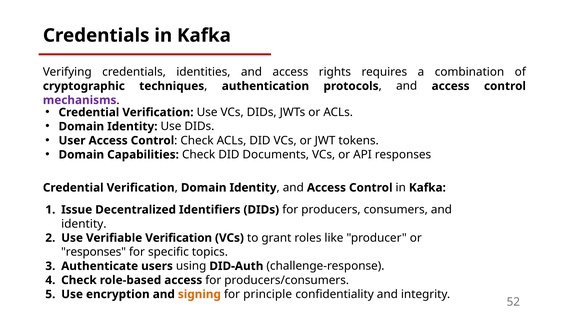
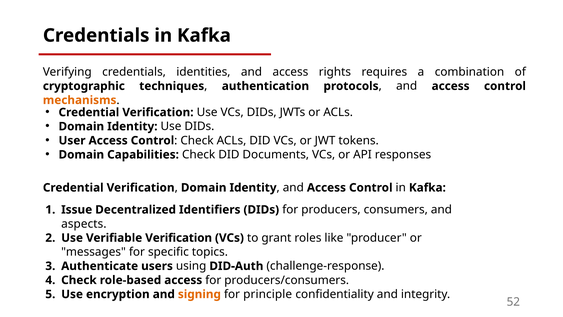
mechanisms colour: purple -> orange (80, 100)
identity: identity -> aspects (84, 224)
responses: responses -> messages (94, 252)
